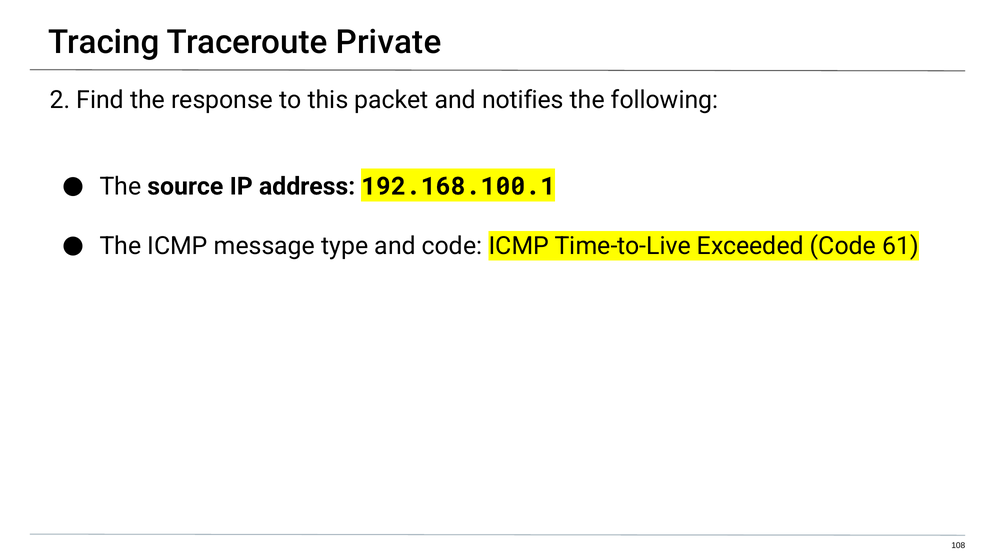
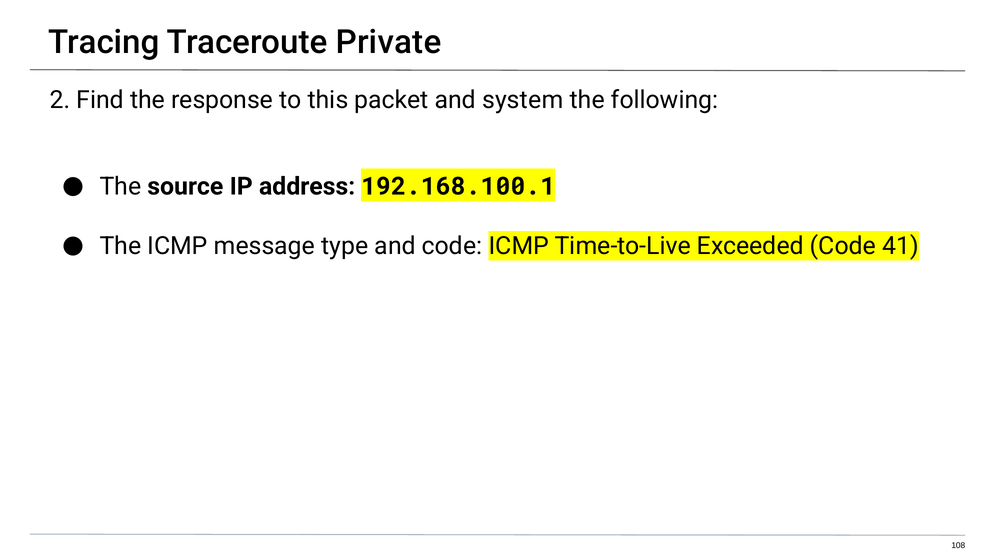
notifies: notifies -> system (523, 100)
61: 61 -> 41 (900, 246)
